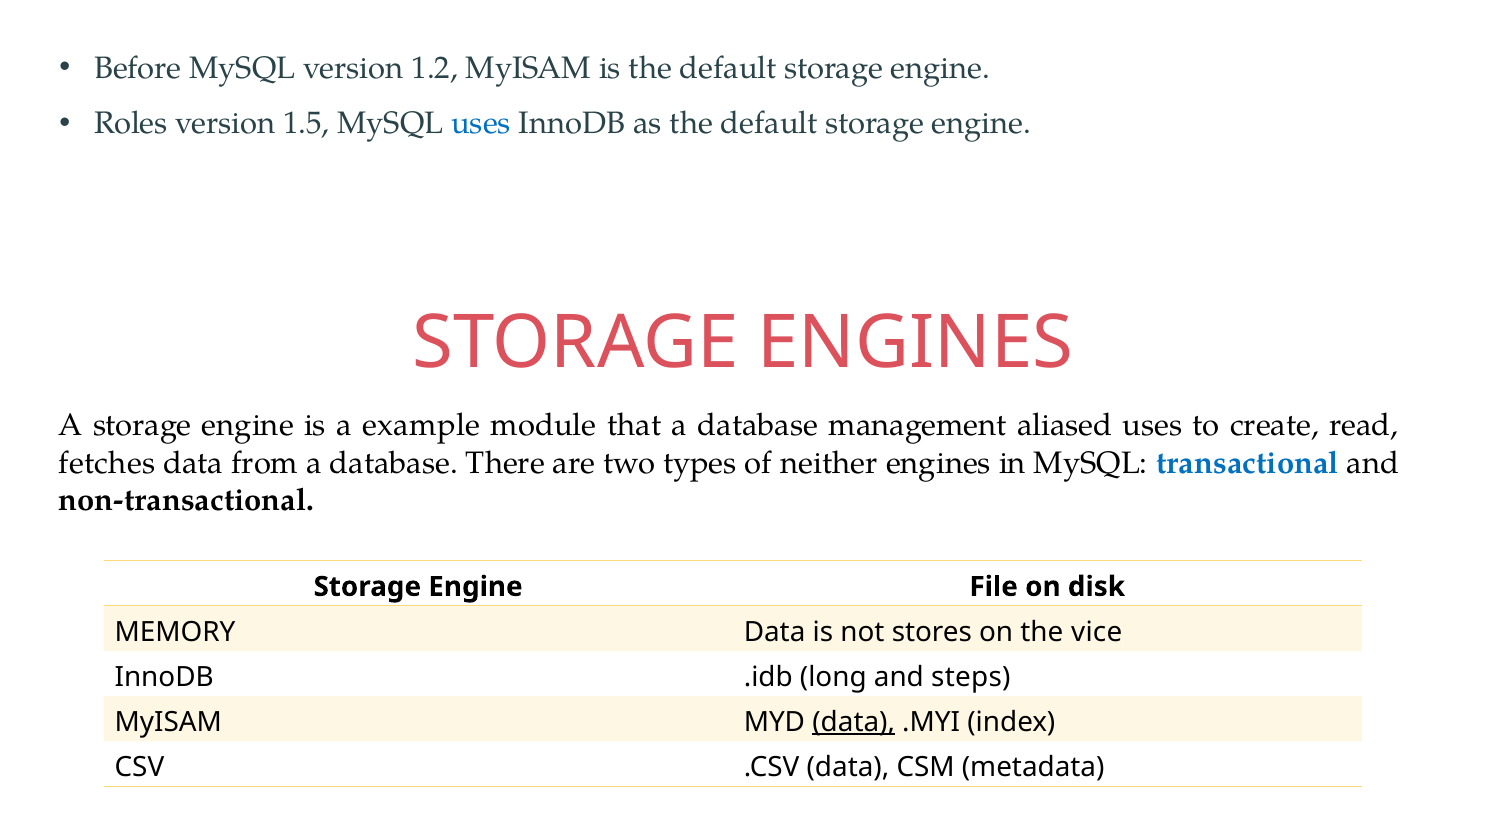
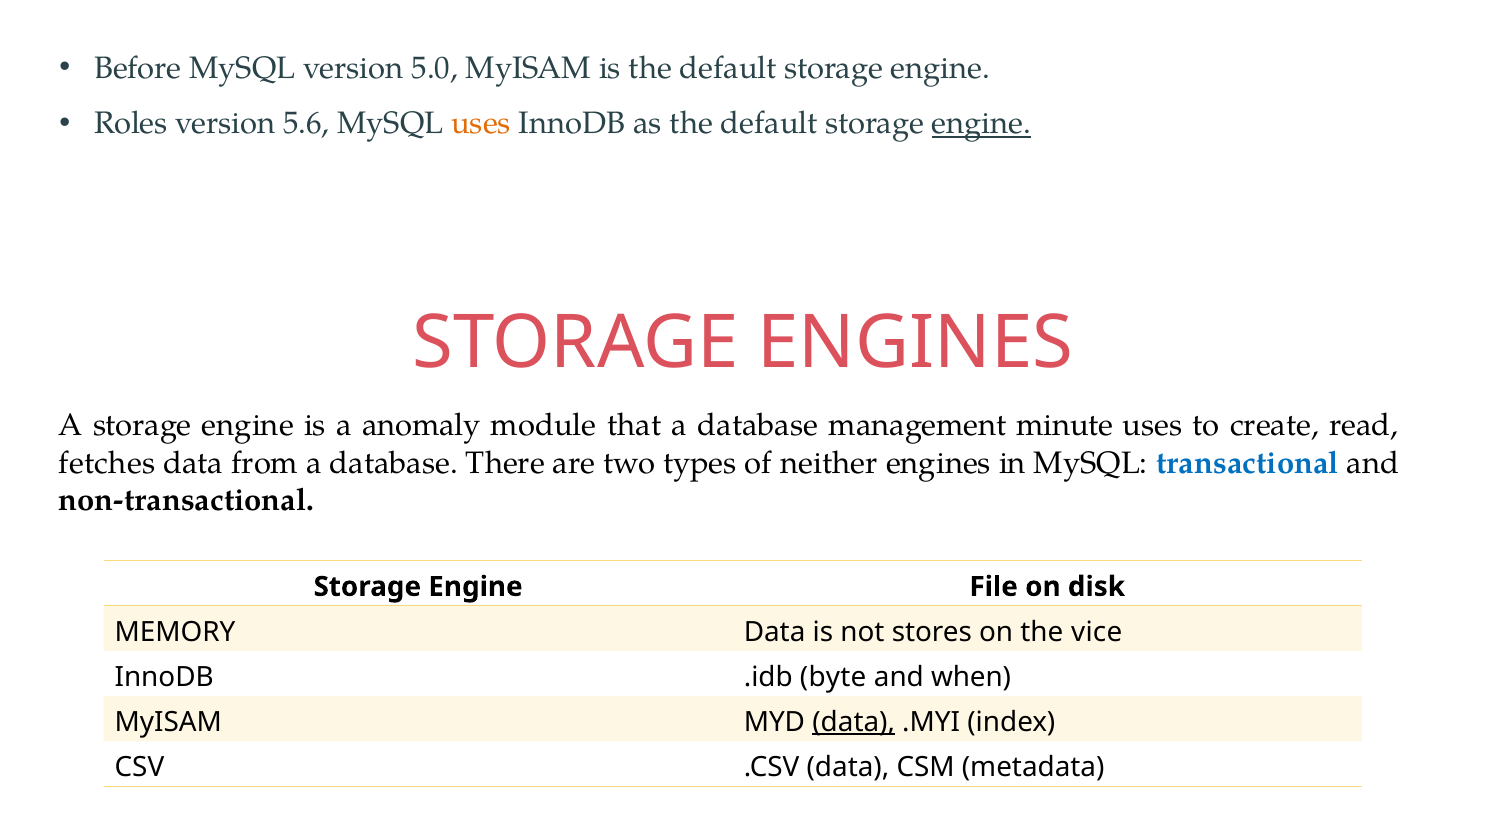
1.2: 1.2 -> 5.0 (435, 68)
1.5: 1.5 -> 5.6 (306, 124)
uses colour: blue -> orange (481, 124)
engine underline: none -> present (981, 124)
example: example -> anomaly (422, 426)
aliased: aliased -> minute (1065, 426)
long: long -> byte (833, 677)
steps: steps -> when (971, 677)
